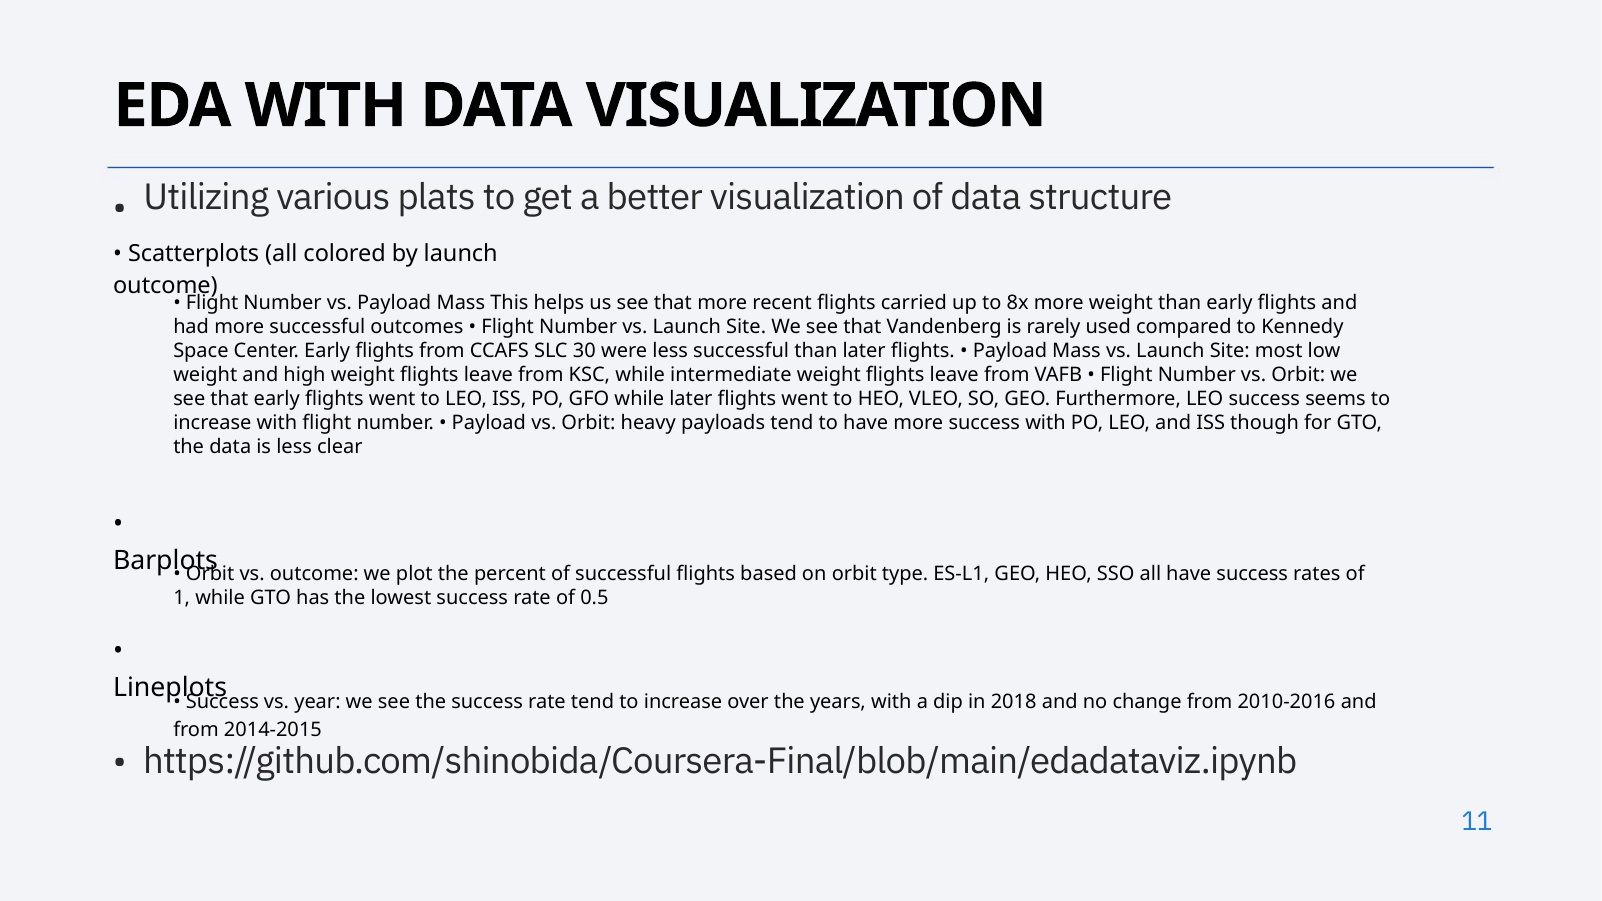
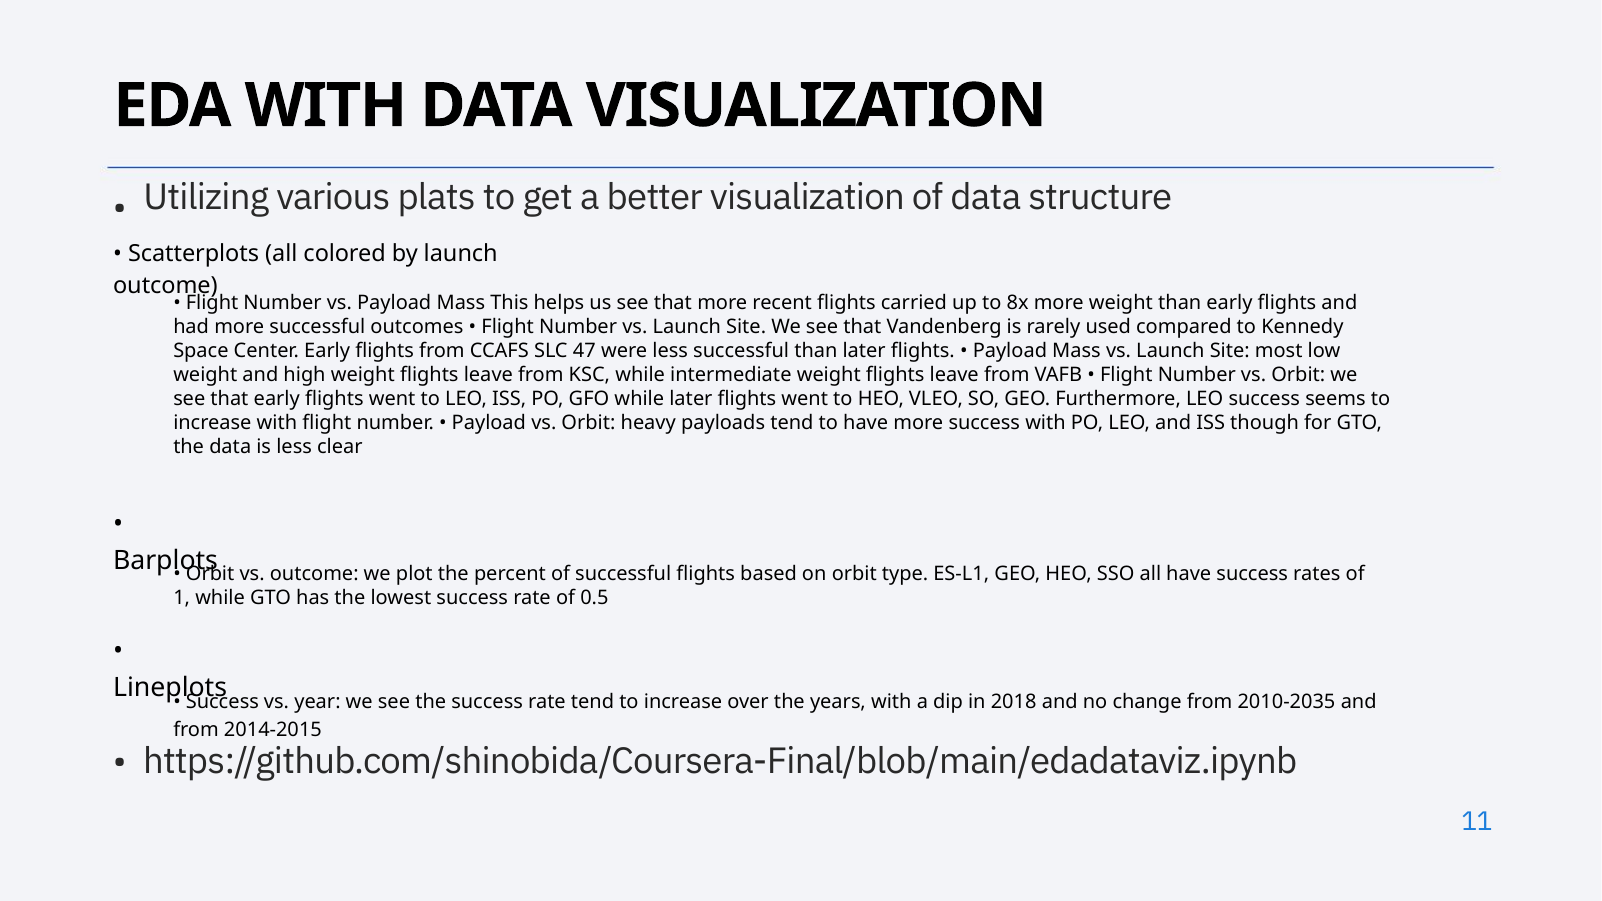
30: 30 -> 47 (584, 351)
2010-2016: 2010-2016 -> 2010-2035 (1286, 702)
